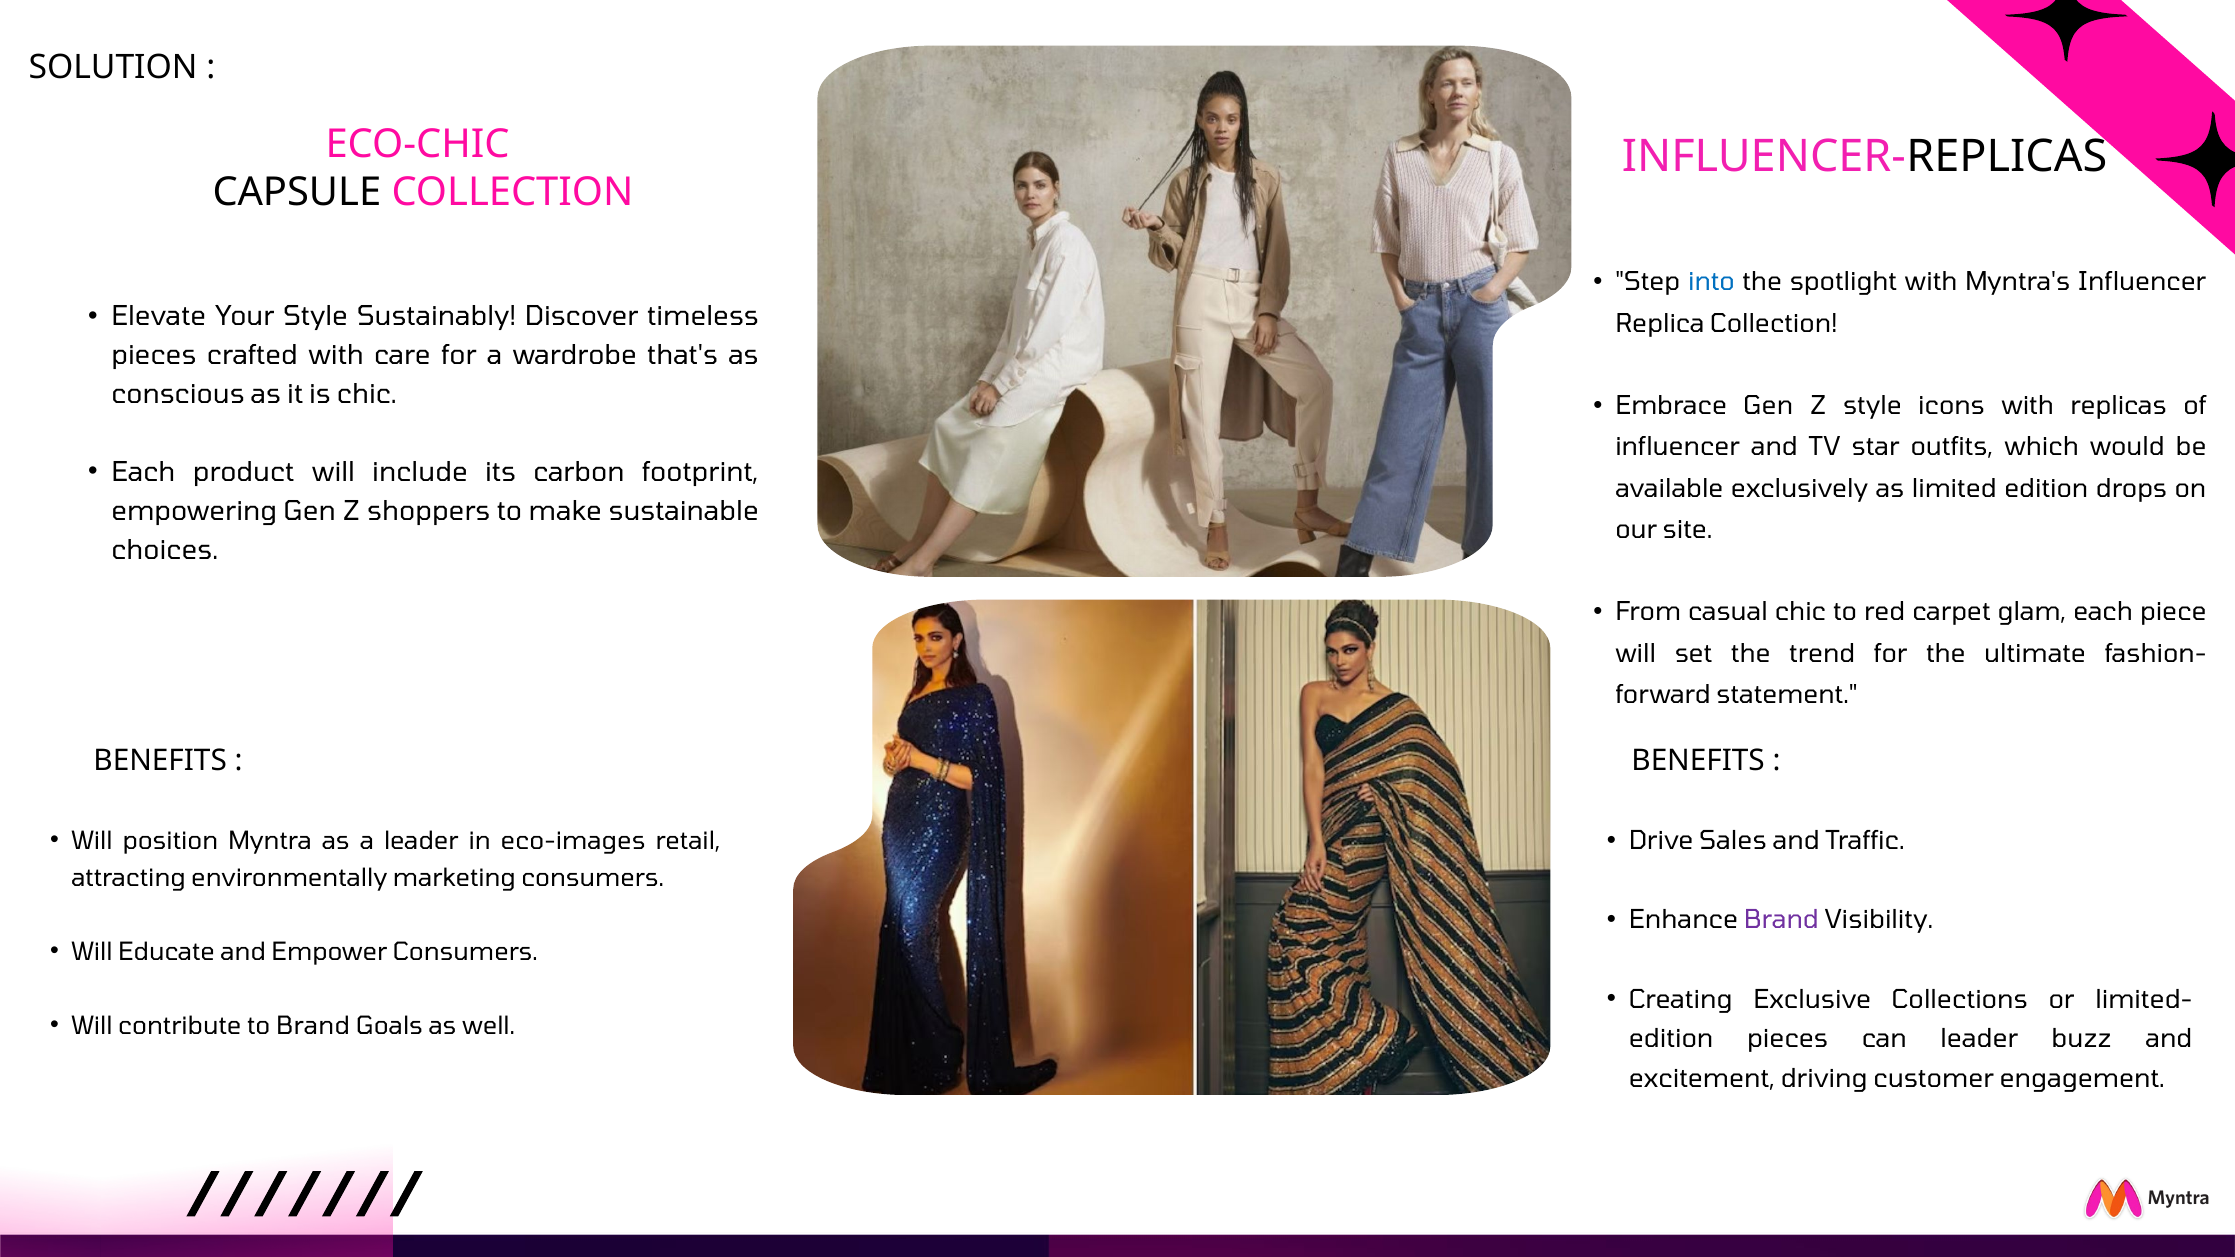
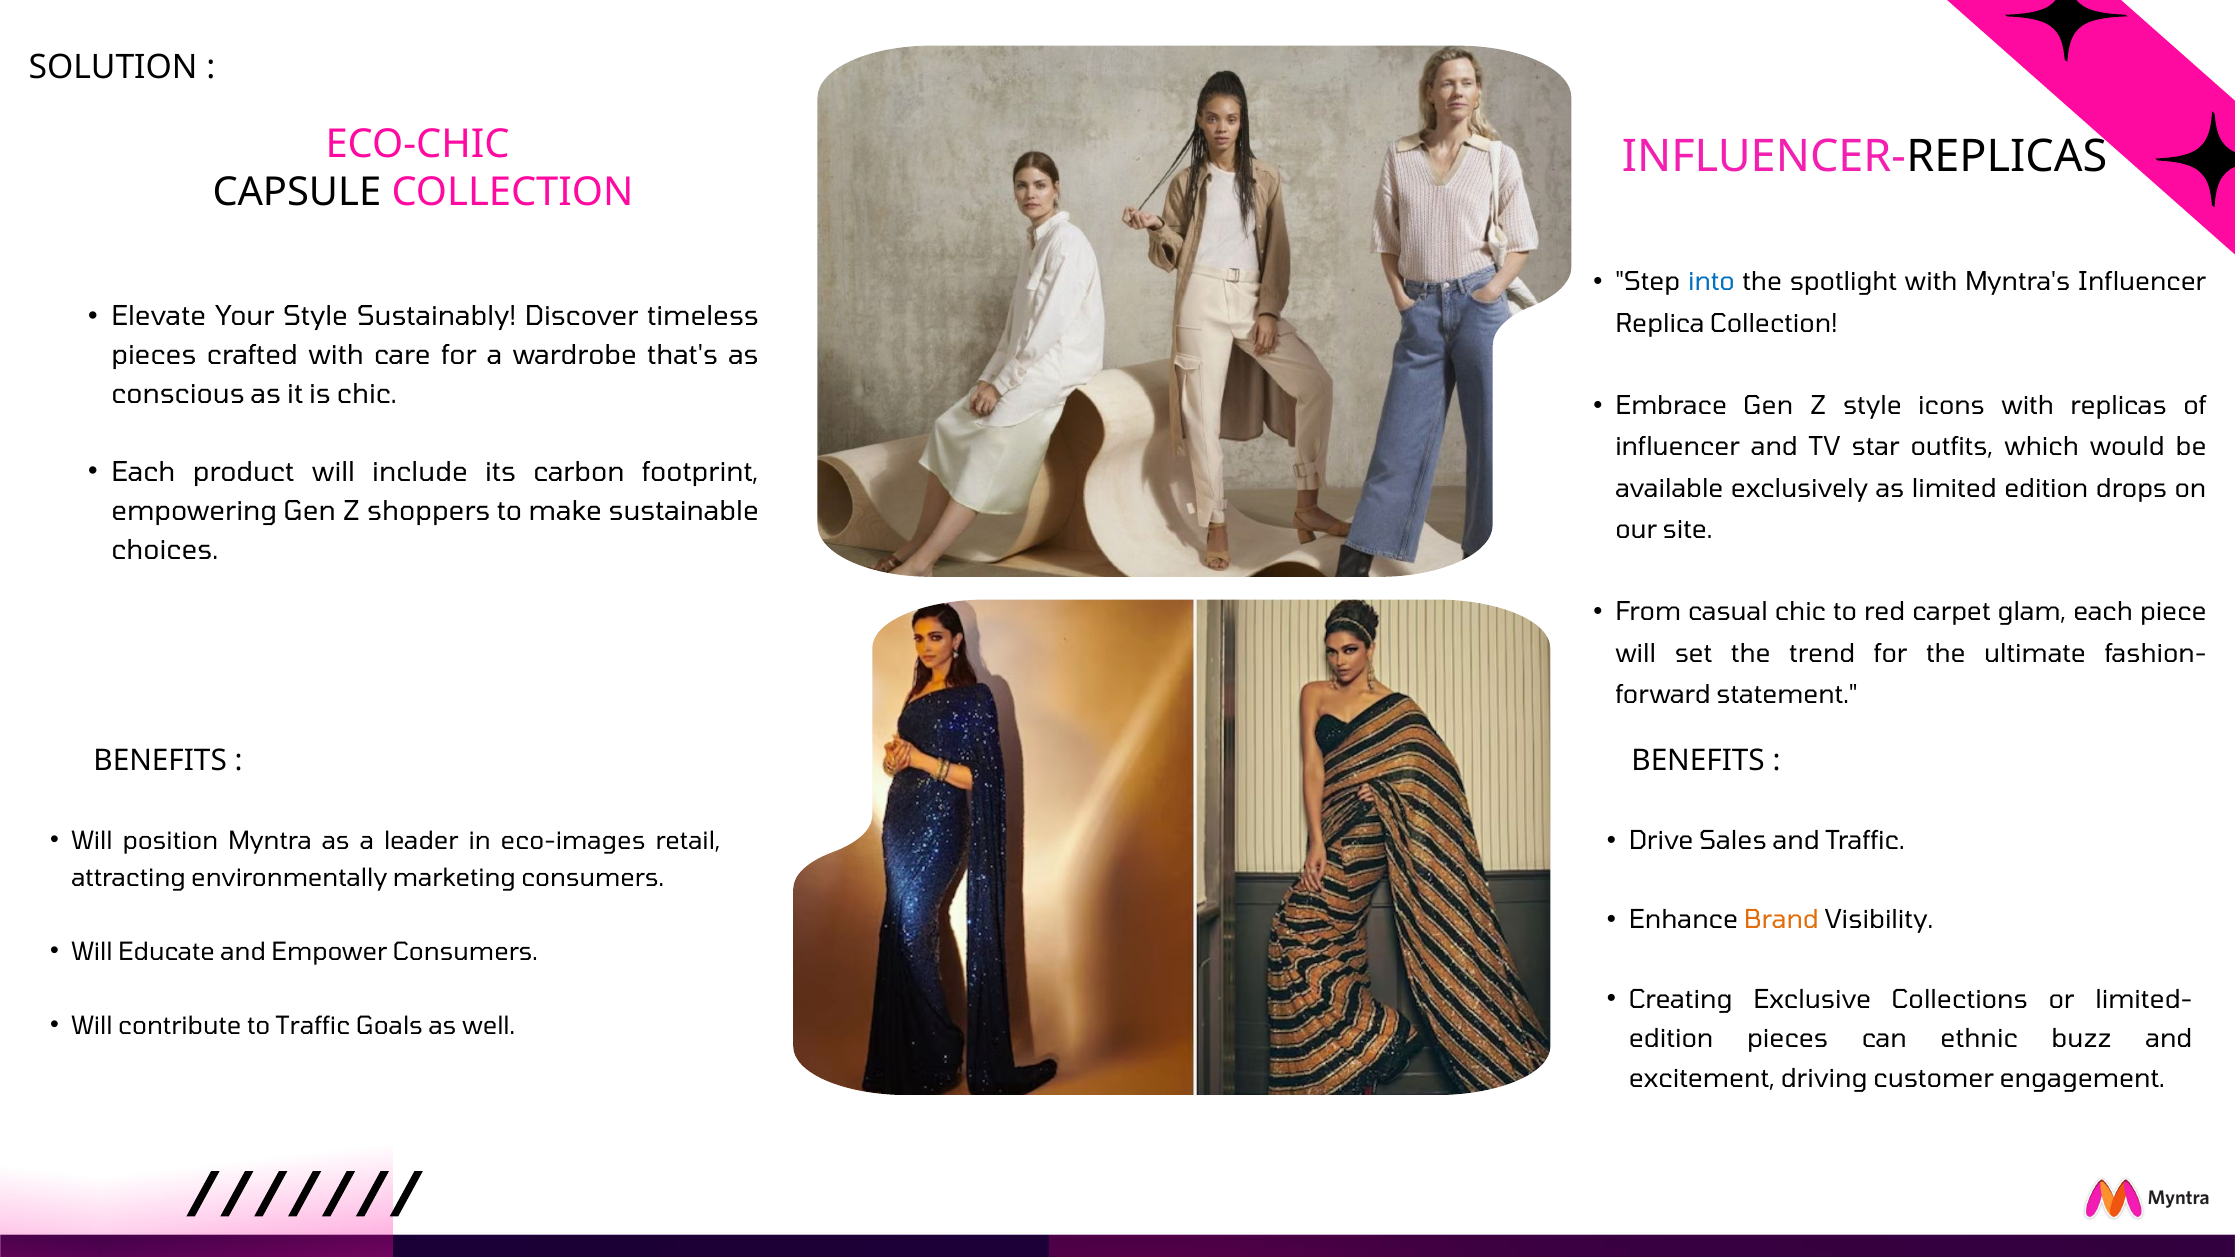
Brand colour: purple -> orange (1781, 921)
to Brand: Brand -> Traffic (313, 1026)
can leader: leader -> ethnic (1979, 1040)
